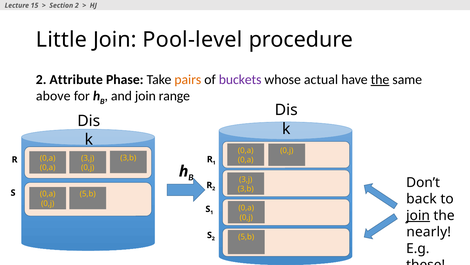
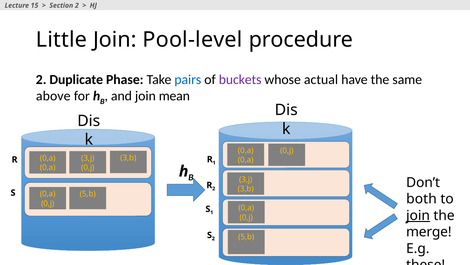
Attribute: Attribute -> Duplicate (76, 79)
pairs colour: orange -> blue (188, 79)
the underline: present -> none (380, 79)
range: range -> mean (174, 96)
back: back -> both (421, 199)
nearly: nearly -> merge (429, 232)
